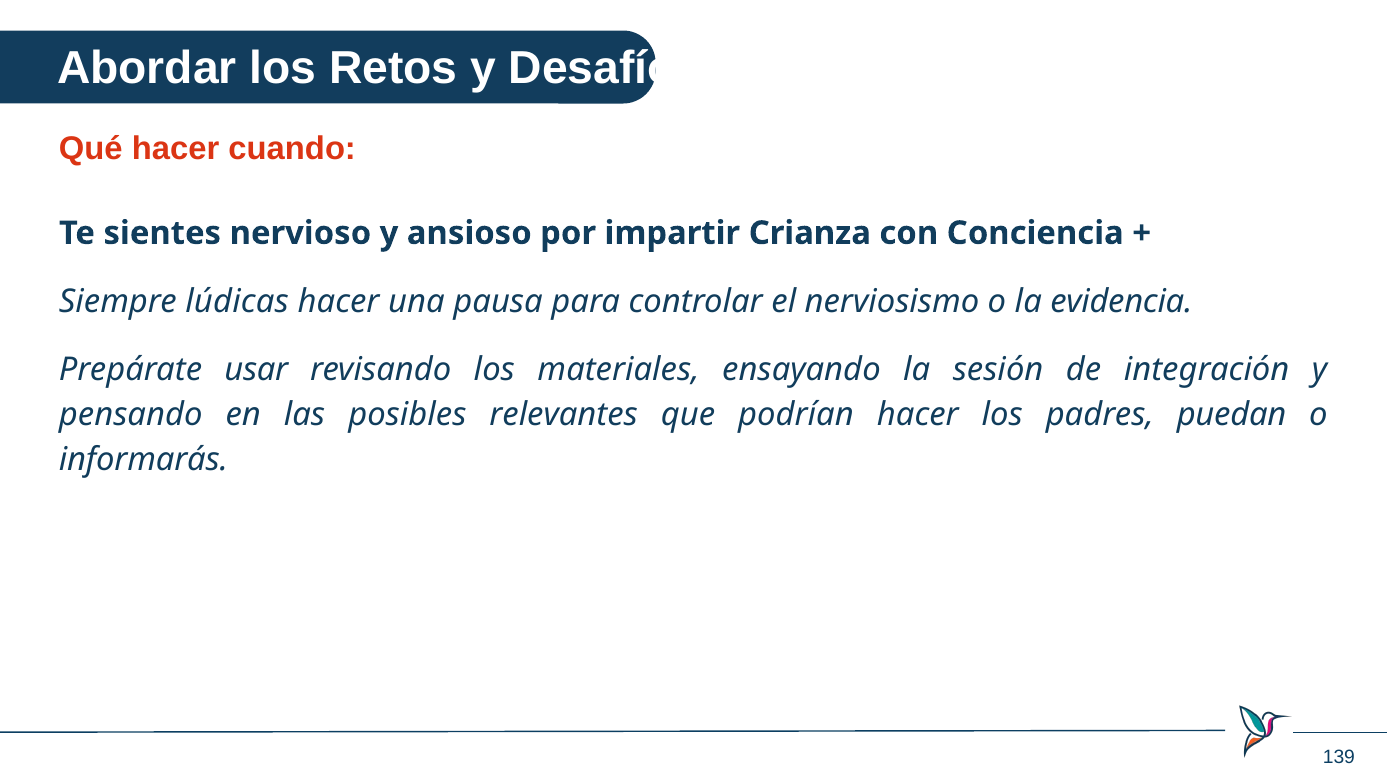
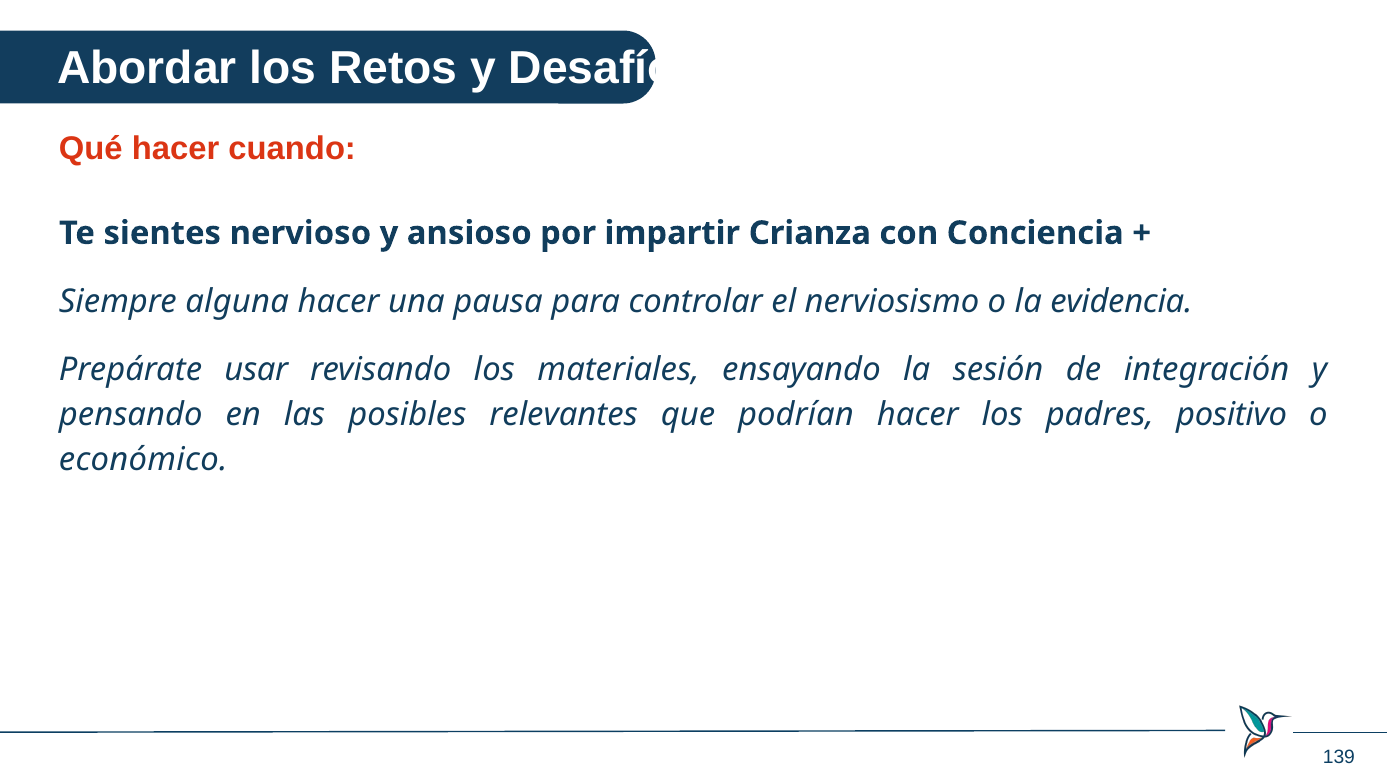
lúdicas: lúdicas -> alguna (237, 301)
puedan: puedan -> positivo (1232, 415)
informarás: informarás -> económico (143, 460)
